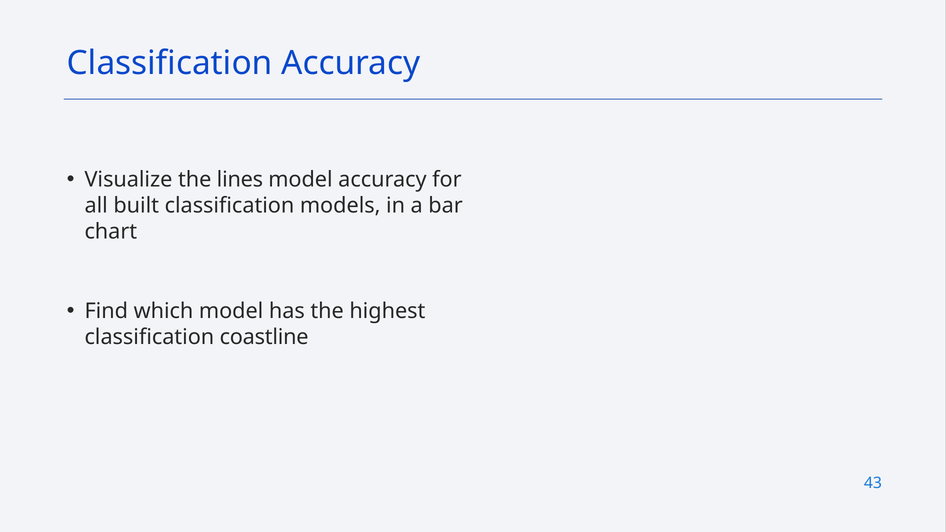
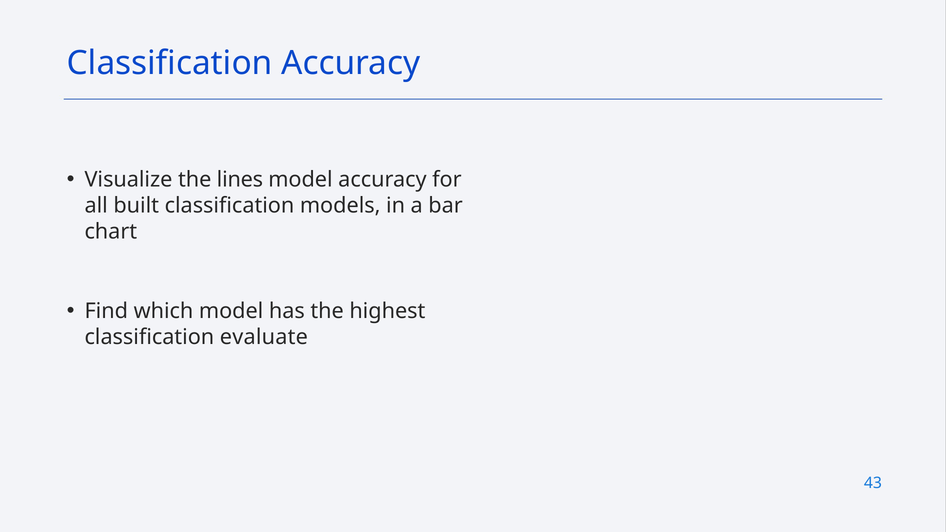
coastline: coastline -> evaluate (264, 337)
